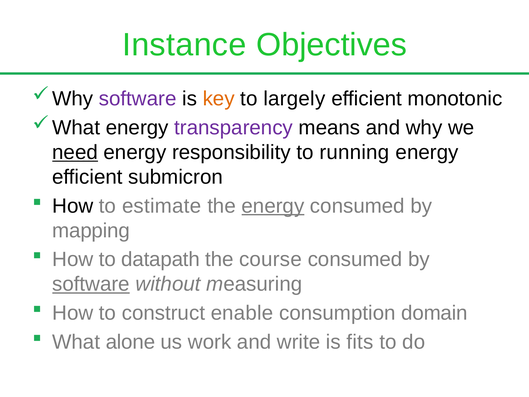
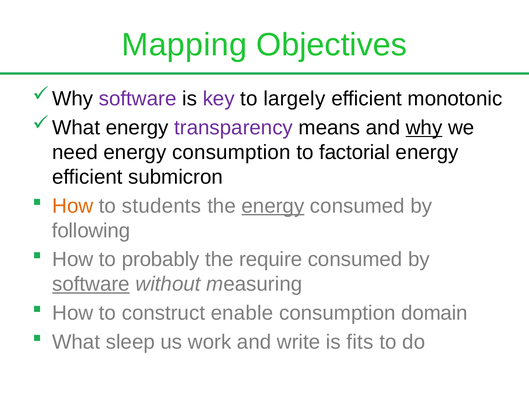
Instance: Instance -> Mapping (184, 45)
key colour: orange -> purple (219, 99)
why underline: none -> present (424, 128)
need underline: present -> none (75, 152)
energy responsibility: responsibility -> consumption (231, 152)
running: running -> factorial (355, 152)
How colour: black -> orange (73, 206)
estimate: estimate -> students (162, 206)
mapping: mapping -> following (91, 230)
datapath: datapath -> probably (161, 259)
course: course -> require (271, 259)
alone: alone -> sleep (130, 342)
